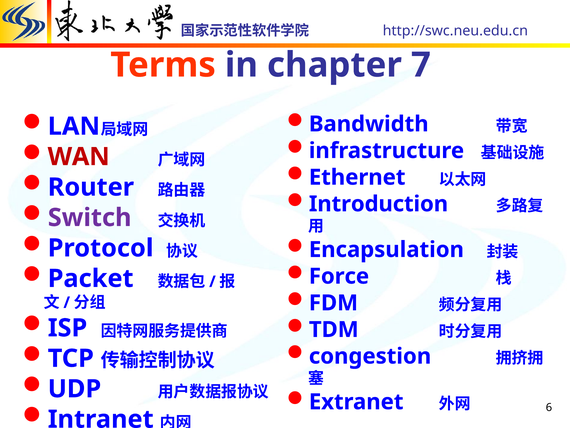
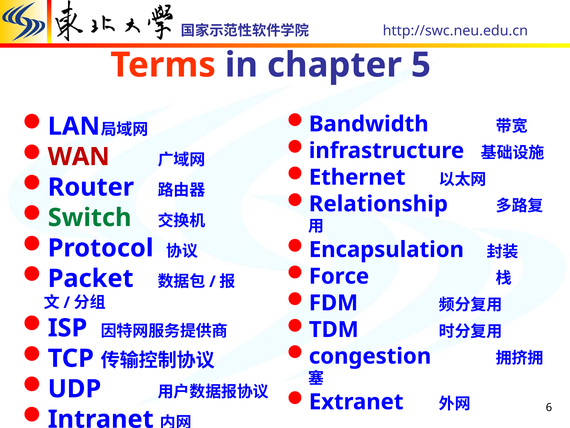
7: 7 -> 5 (421, 65)
Introduction: Introduction -> Relationship (378, 204)
Switch colour: purple -> green (90, 217)
